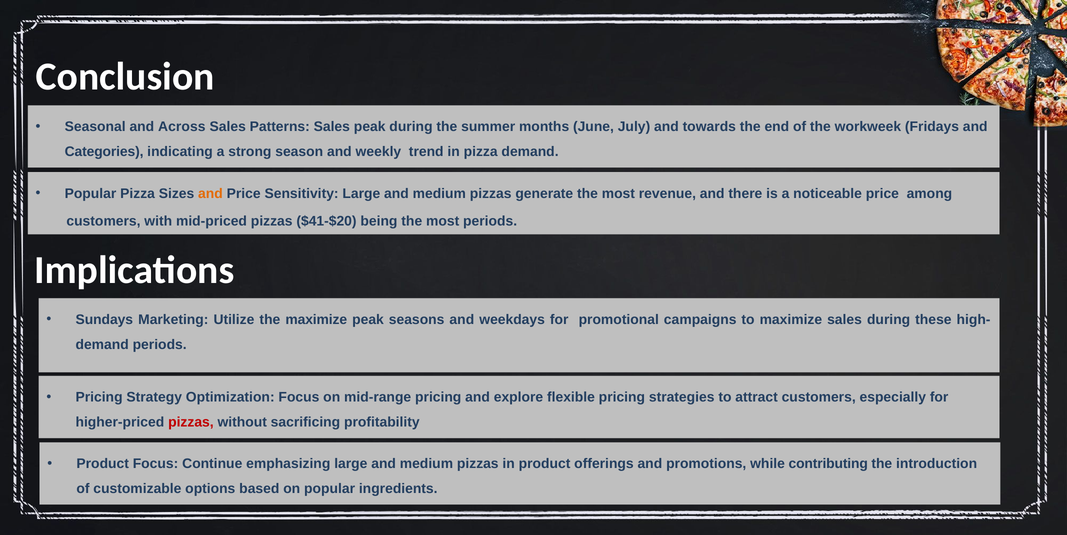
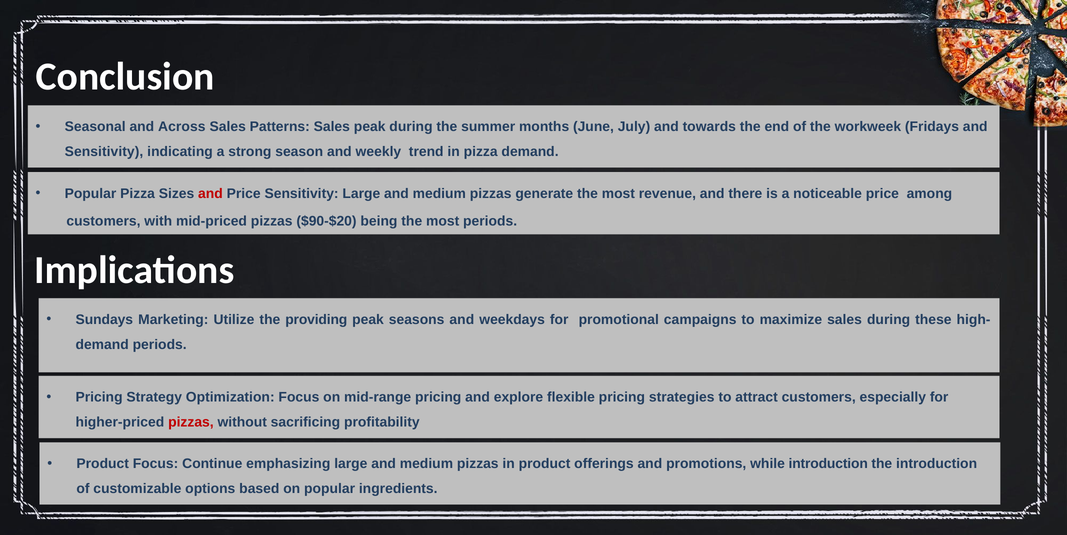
Categories: Categories -> Sensitivity (104, 152)
and colour: orange -> red (210, 194)
$41-$20: $41-$20 -> $90-$20 (326, 221)
the maximize: maximize -> providing (316, 320)
while contributing: contributing -> introduction (828, 464)
